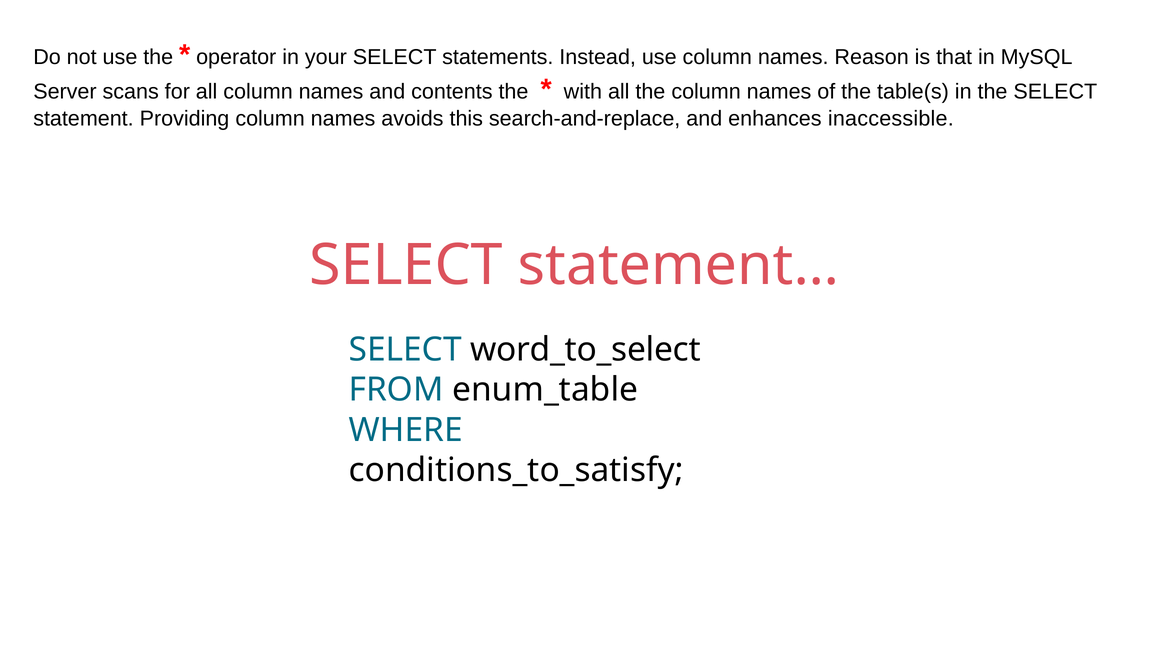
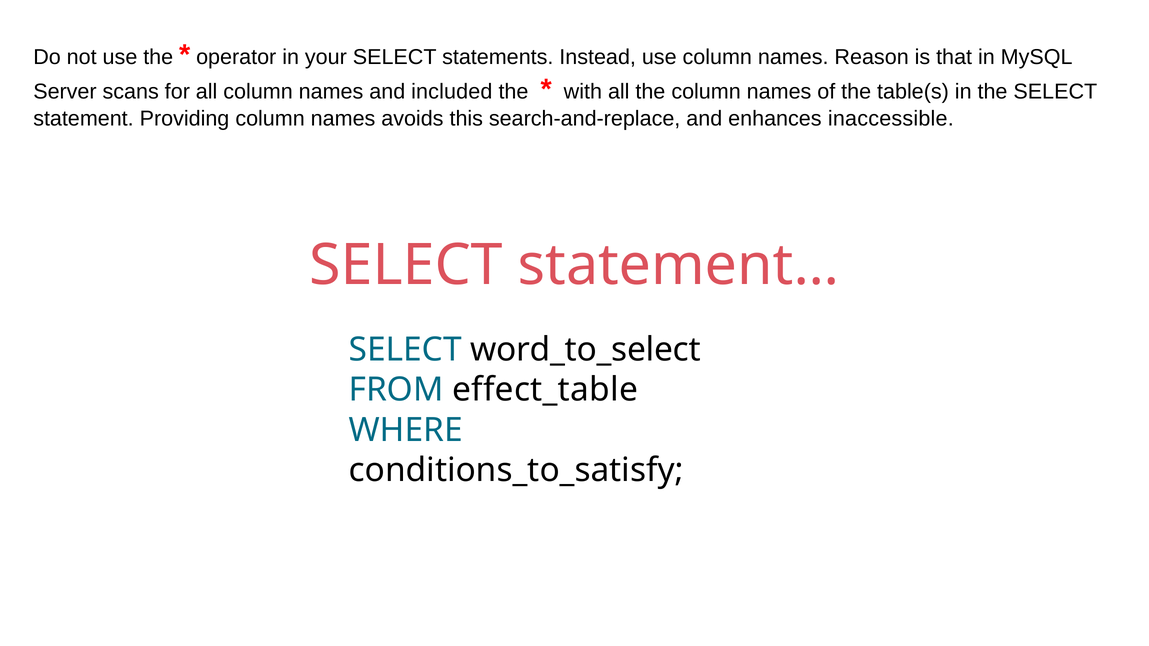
contents: contents -> included (452, 92)
enum_table: enum_table -> effect_table (545, 390)
